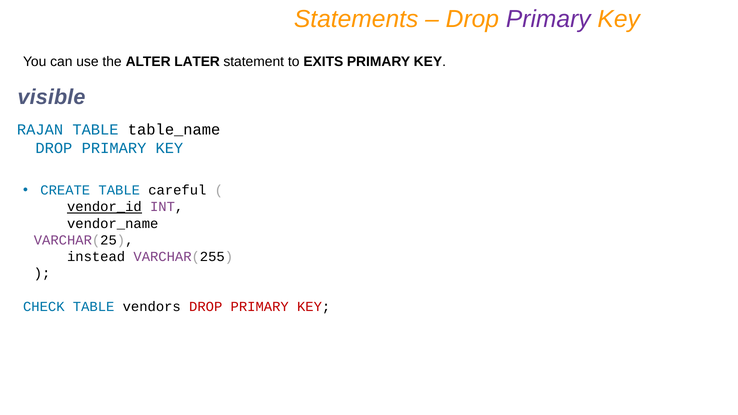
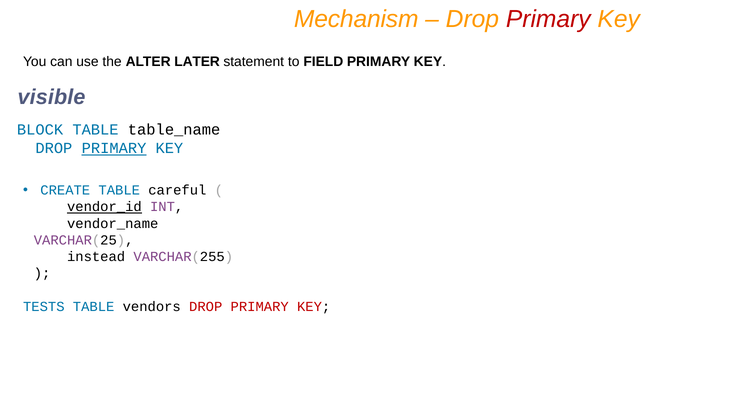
Statements: Statements -> Mechanism (356, 19)
Primary colour: purple -> red (548, 19)
EXITS: EXITS -> FIELD (323, 61)
RAJAN: RAJAN -> BLOCK (40, 130)
PRIMARY underline: none -> present (114, 148)
CHECK: CHECK -> TESTS (44, 307)
